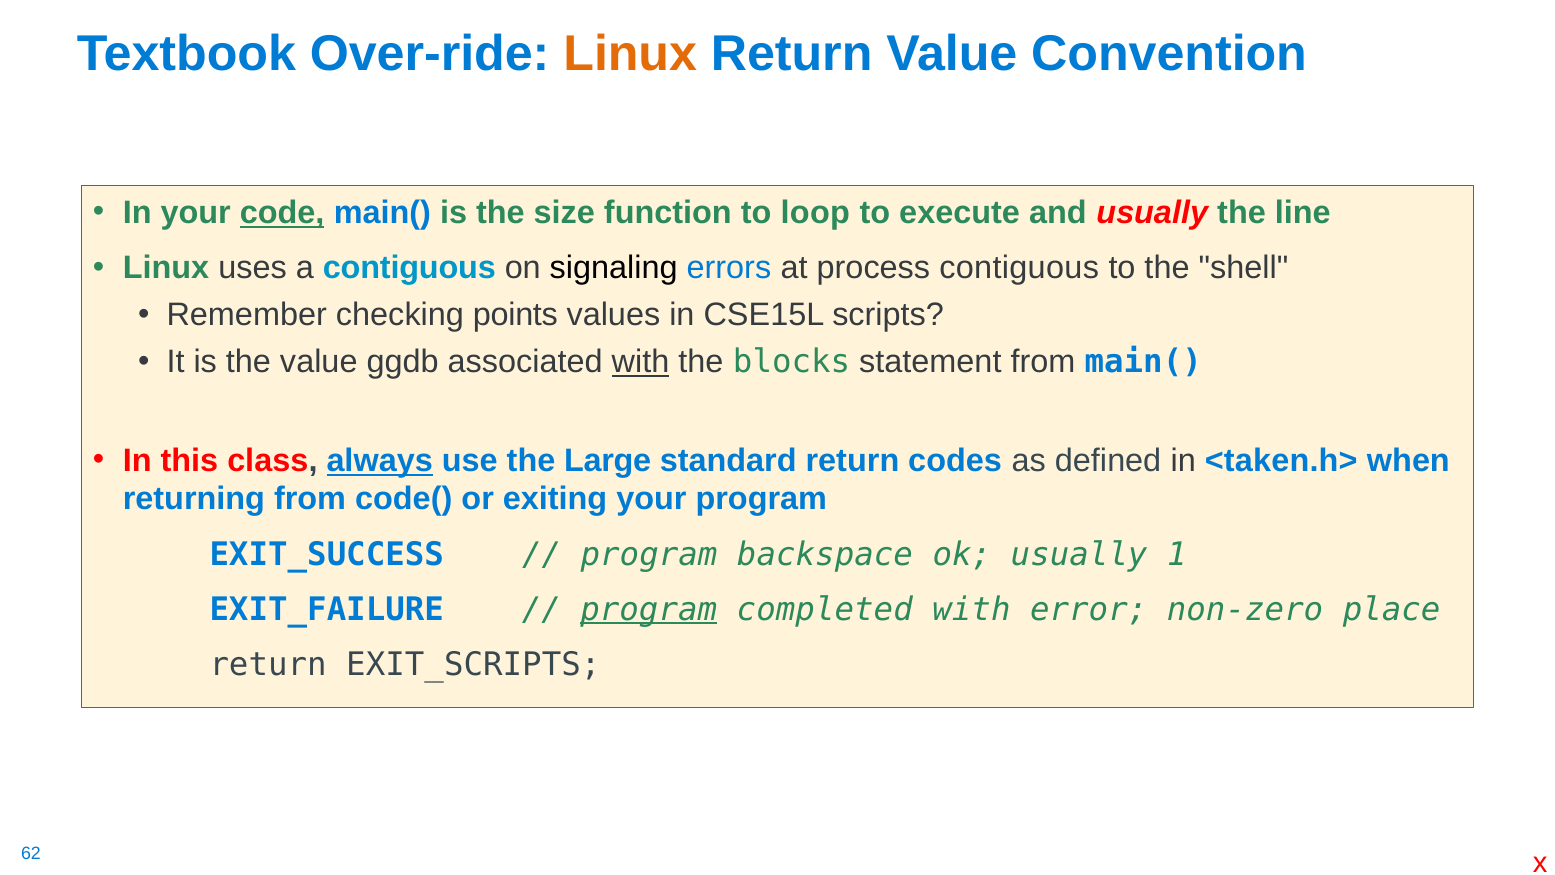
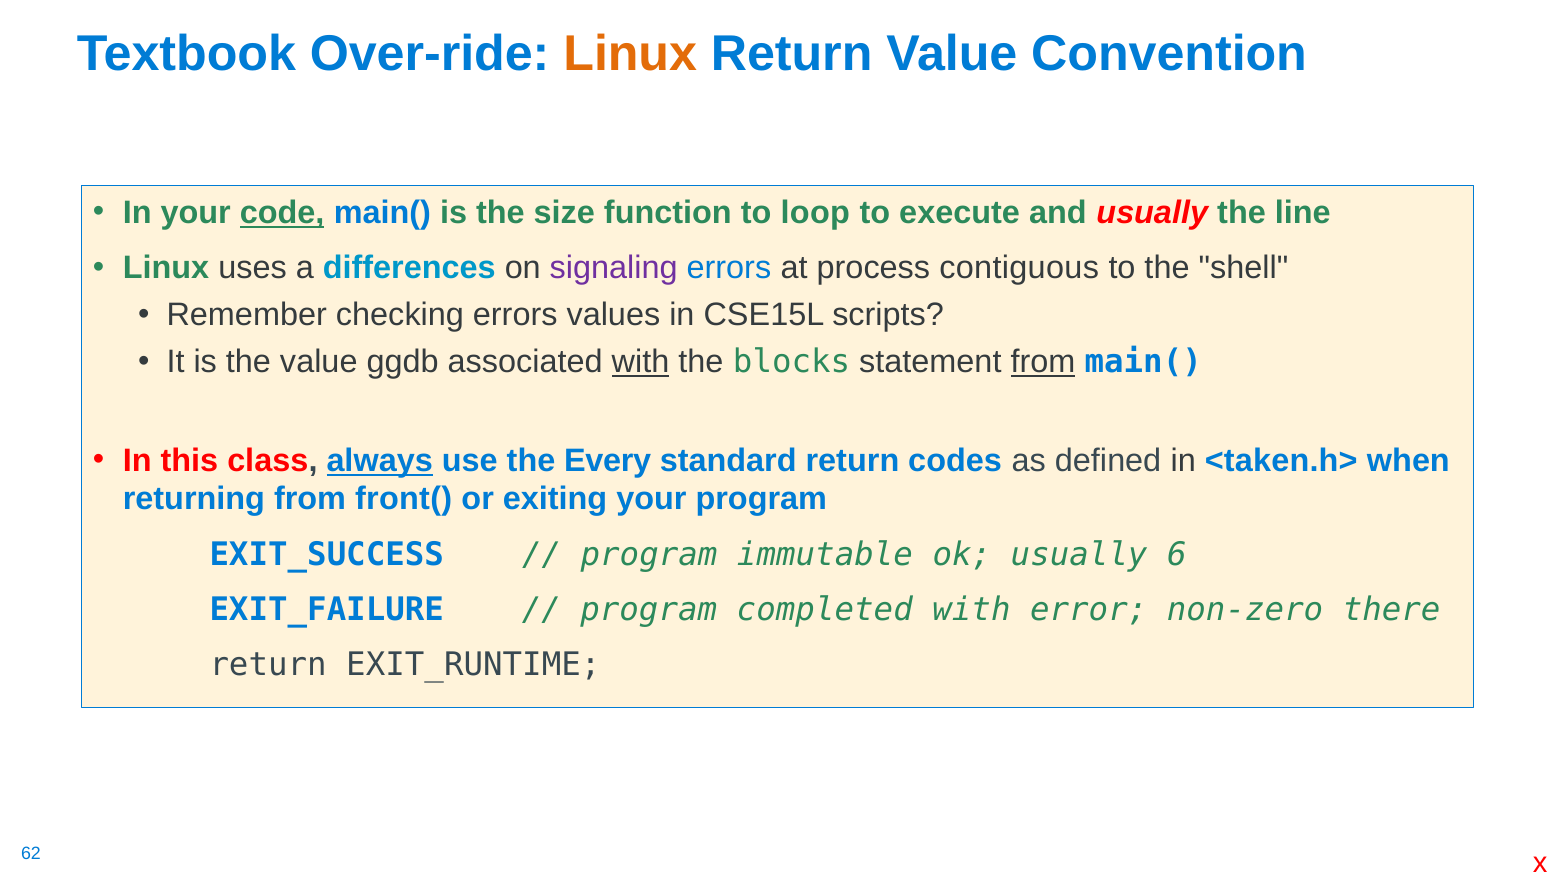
a contiguous: contiguous -> differences (409, 268)
signaling colour: black -> purple (614, 268)
checking points: points -> errors (515, 315)
from underline: none -> present (1043, 362)
Large: Large -> Every (608, 460)
code(: code( -> front( (404, 499)
backspace: backspace -> immutable (825, 554)
1: 1 -> 6 (1177, 554)
program underline: present -> none (649, 609)
place: place -> there (1392, 609)
EXIT_SCRIPTS: EXIT_SCRIPTS -> EXIT_RUNTIME (473, 664)
